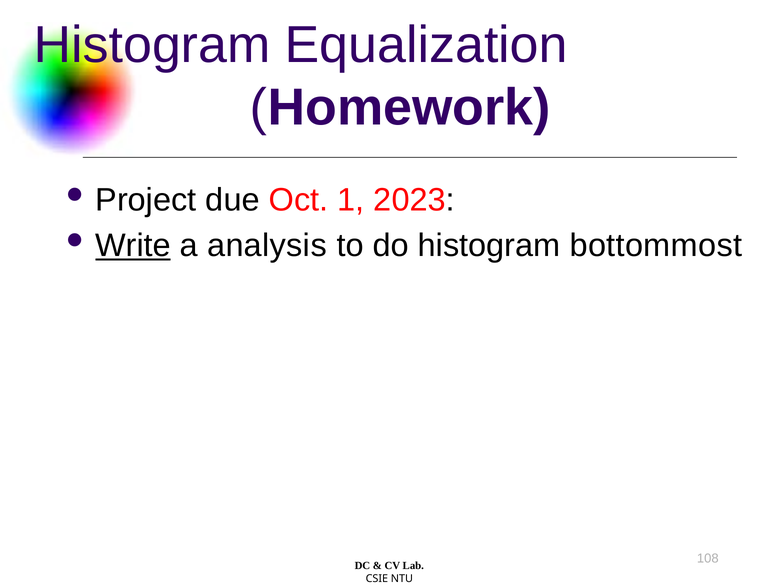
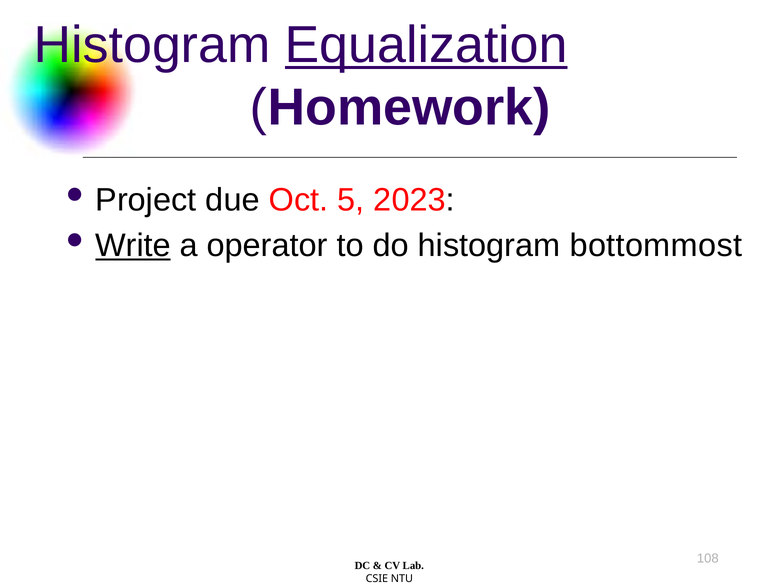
Equalization underline: none -> present (426, 45)
1: 1 -> 5 (351, 200)
analysis: analysis -> operator (267, 245)
